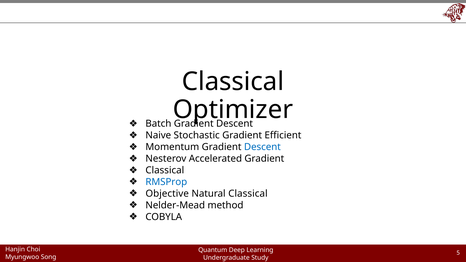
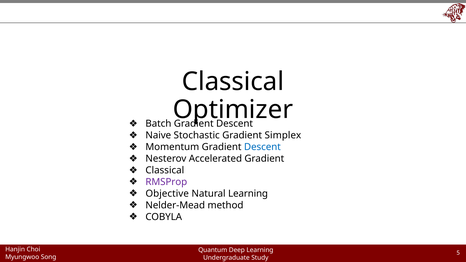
Efficient: Efficient -> Simplex (283, 135)
RMSProp colour: blue -> purple (166, 182)
Natural Classical: Classical -> Learning (248, 194)
